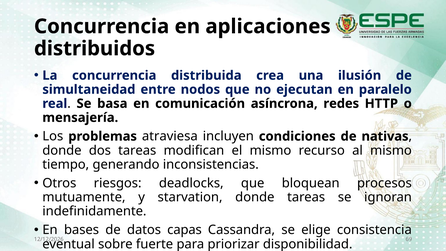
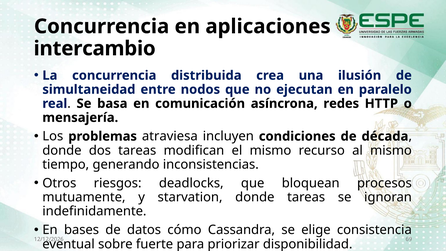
distribuidos: distribuidos -> intercambio (95, 48)
nativas: nativas -> década (385, 136)
capas: capas -> cómo (184, 230)
